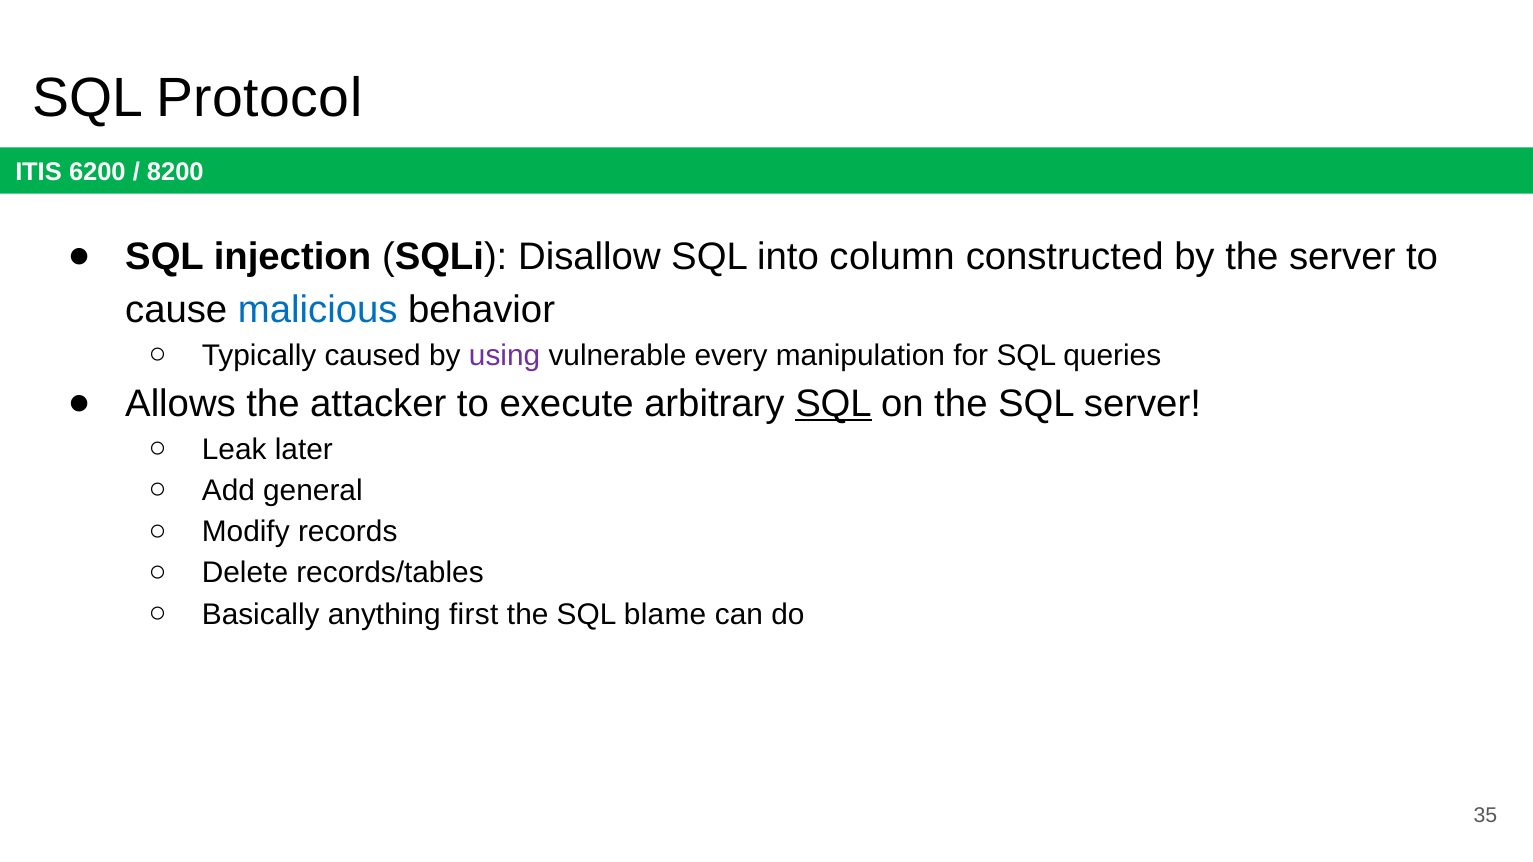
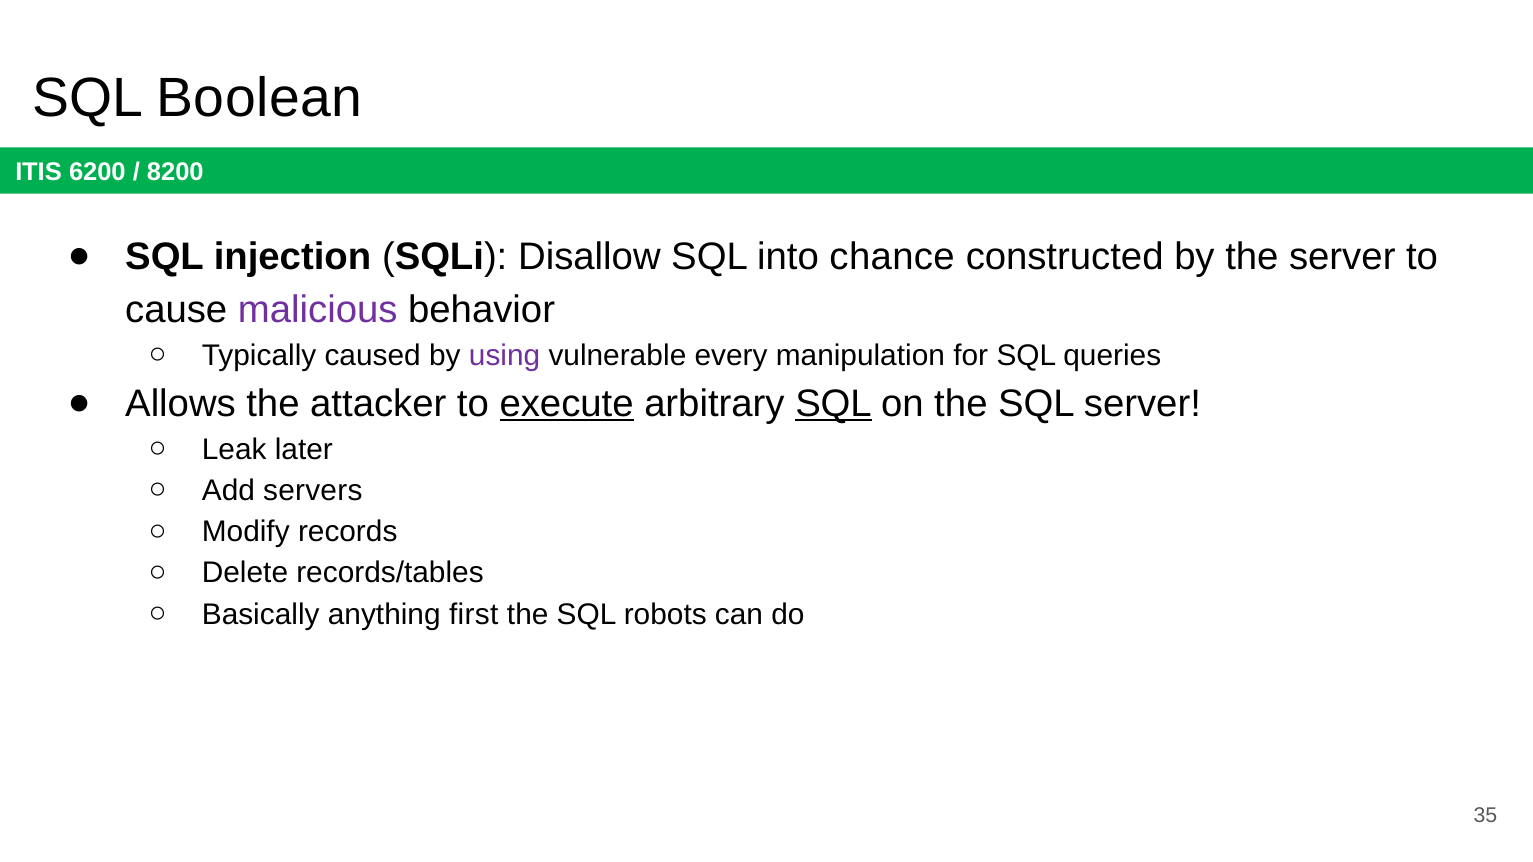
Protocol: Protocol -> Boolean (259, 98)
column: column -> chance (892, 257)
malicious colour: blue -> purple (318, 310)
execute underline: none -> present (567, 404)
general: general -> servers (313, 491)
blame: blame -> robots (665, 614)
